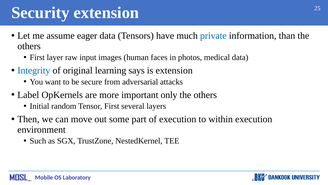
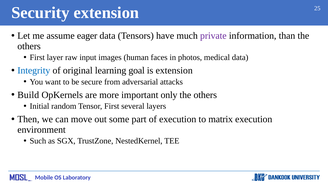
private colour: blue -> purple (213, 36)
says: says -> goal (137, 70)
Label: Label -> Build (28, 95)
within: within -> matrix (221, 119)
